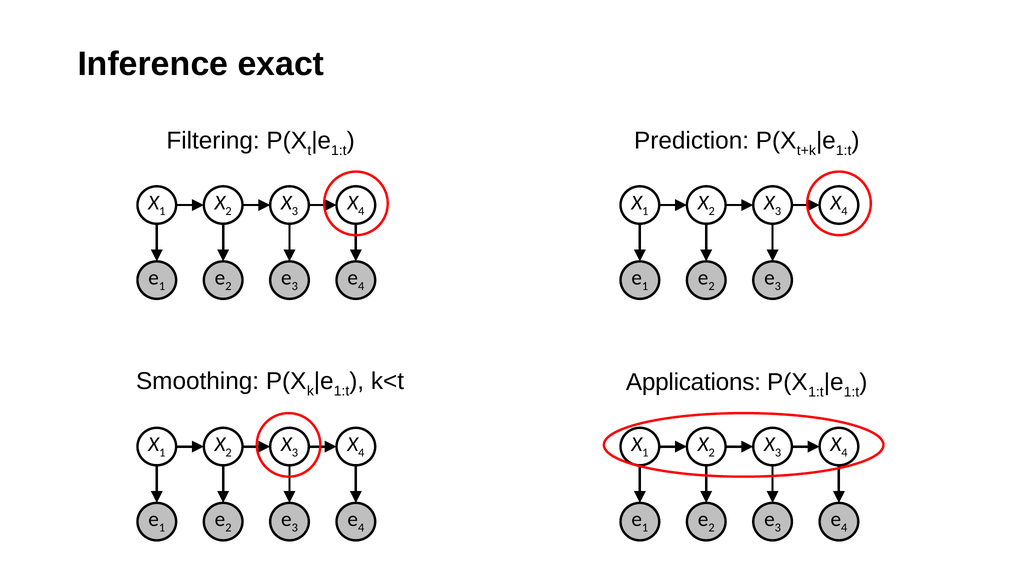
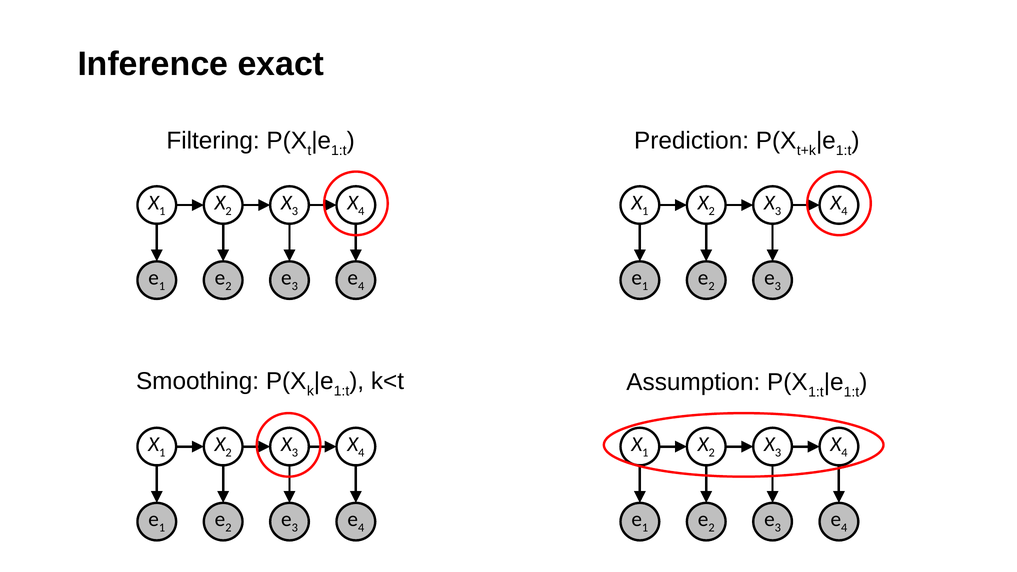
Applications: Applications -> Assumption (693, 382)
